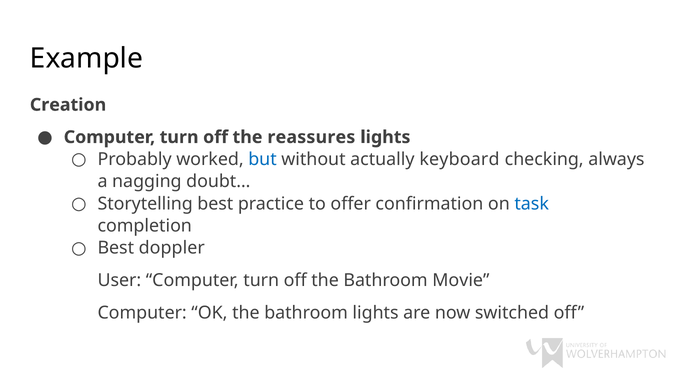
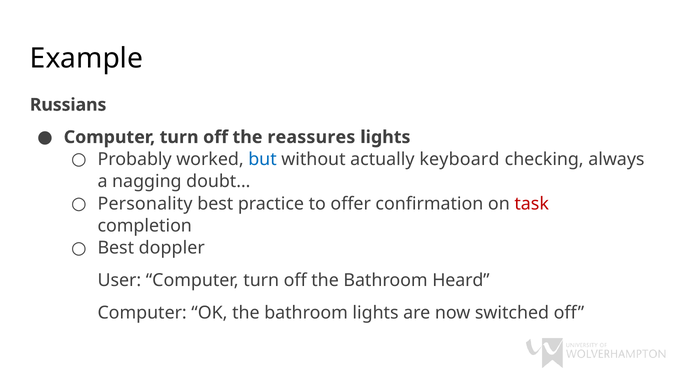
Creation: Creation -> Russians (68, 105)
Storytelling: Storytelling -> Personality (145, 204)
task colour: blue -> red (532, 204)
Movie: Movie -> Heard (461, 280)
